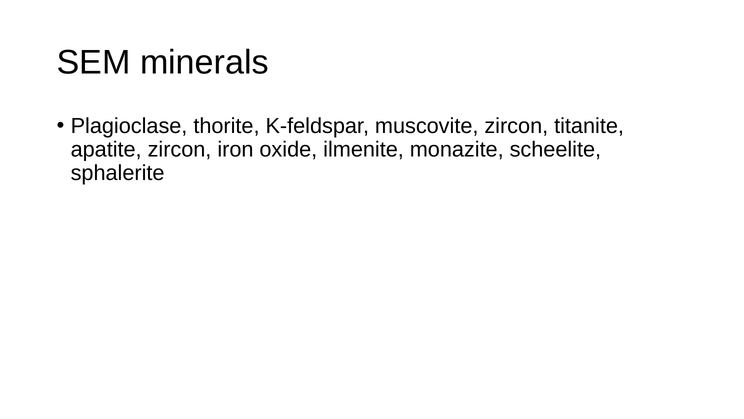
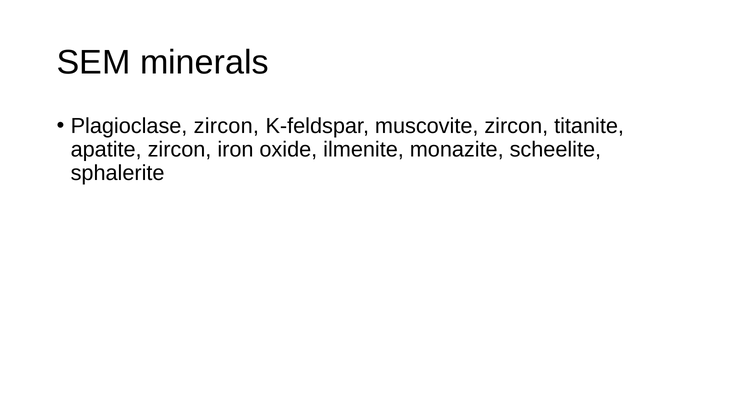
Plagioclase thorite: thorite -> zircon (226, 126)
